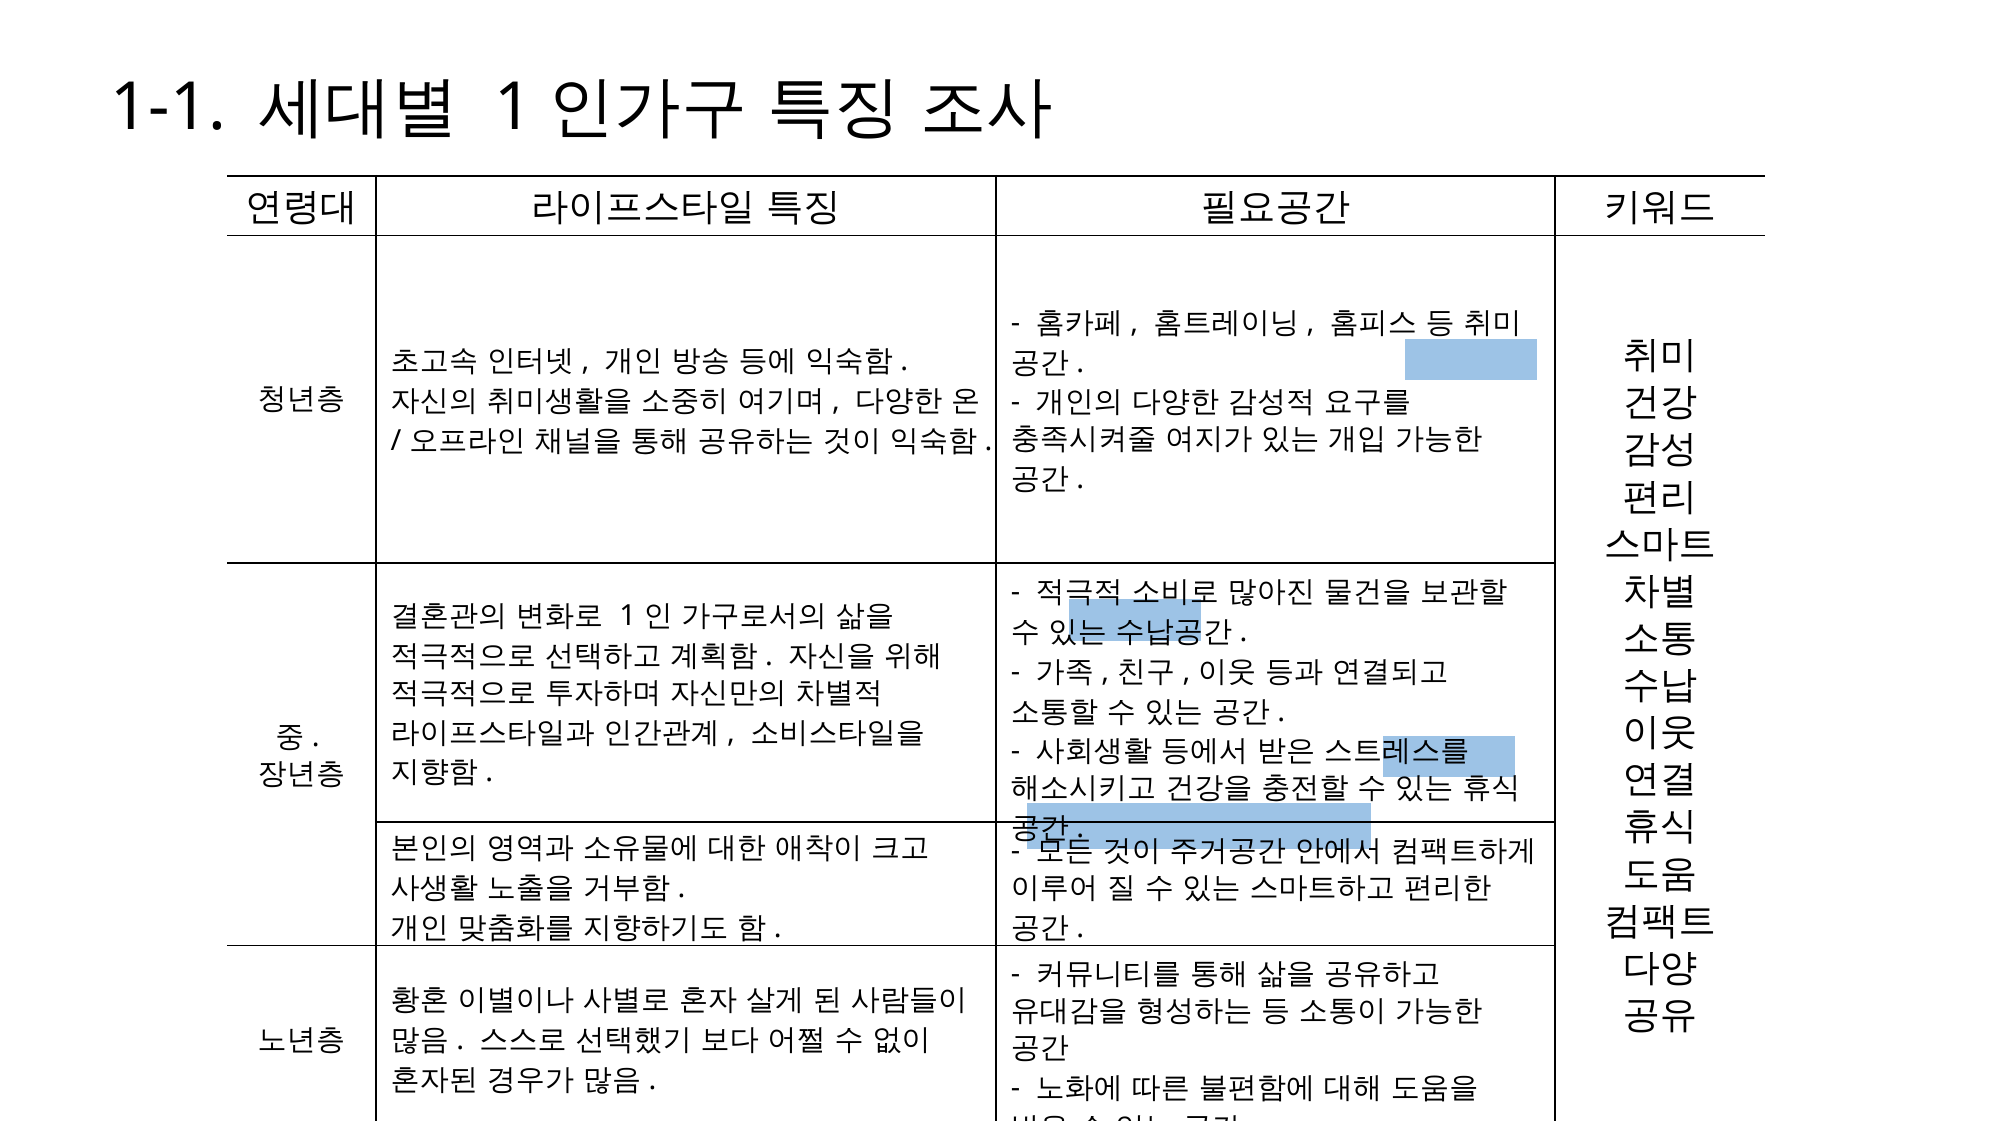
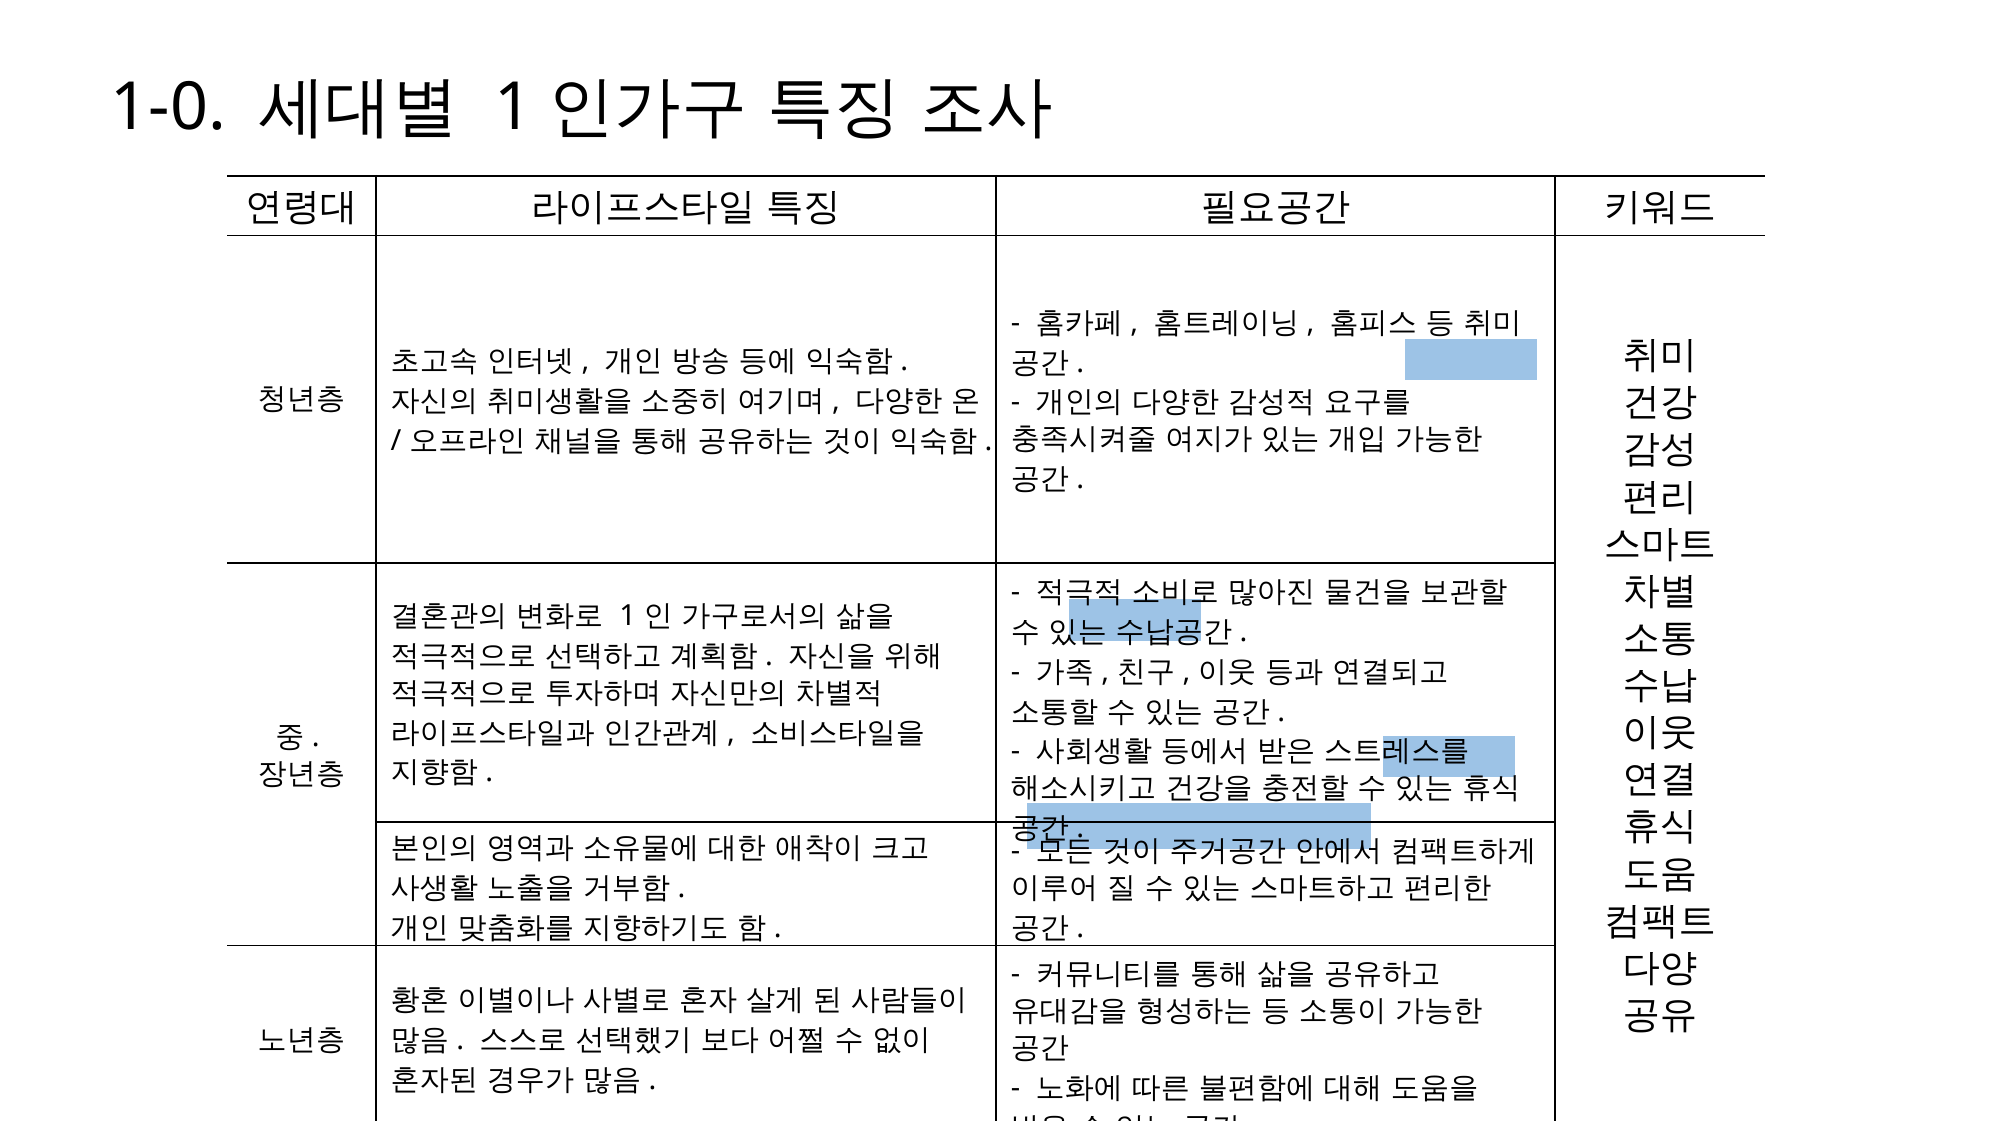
1-1: 1-1 -> 1-0 (169, 108)
